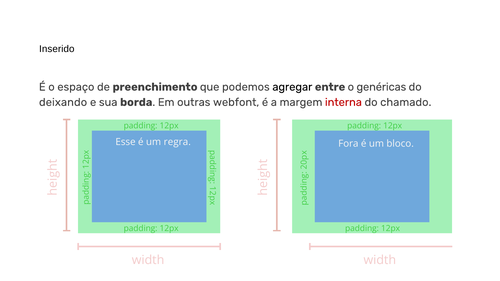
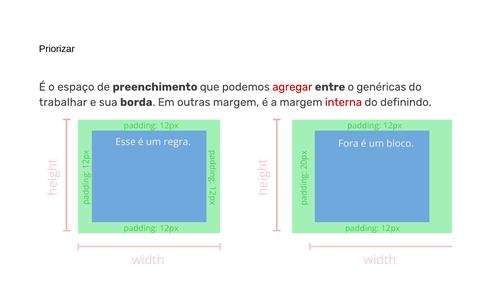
Inserido: Inserido -> Priorizar (57, 49)
agregar colour: black -> red (292, 87)
deixando: deixando -> trabalhar (63, 102)
outras webfont: webfont -> margem (236, 102)
chamado: chamado -> definindo (406, 102)
